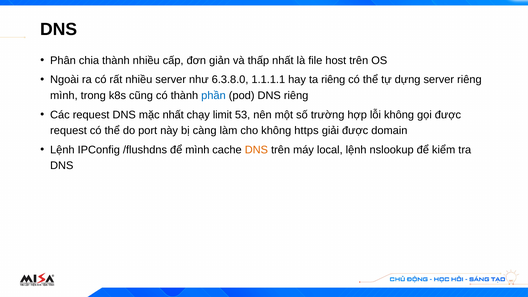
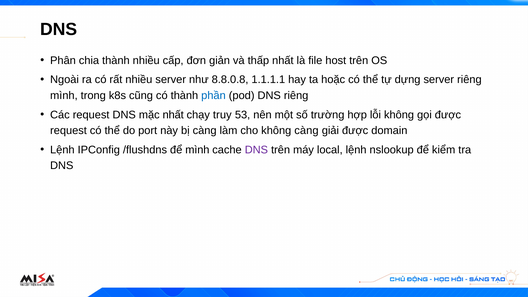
6.3.8.0: 6.3.8.0 -> 8.8.0.8 (230, 80)
ta riêng: riêng -> hoặc (333, 80)
limit: limit -> truy (222, 115)
không https: https -> càng (306, 131)
DNS colour: orange -> purple (256, 150)
